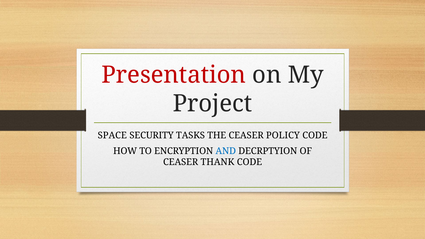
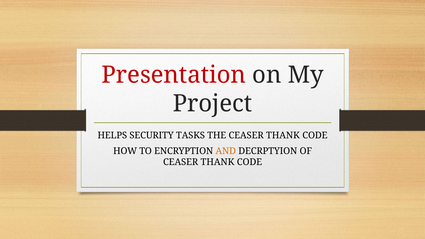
SPACE: SPACE -> HELPS (112, 135)
THE CEASER POLICY: POLICY -> THANK (283, 135)
AND colour: blue -> orange (226, 151)
